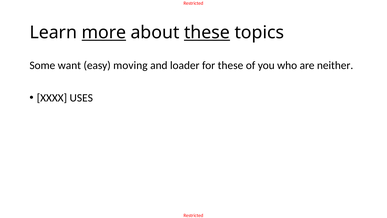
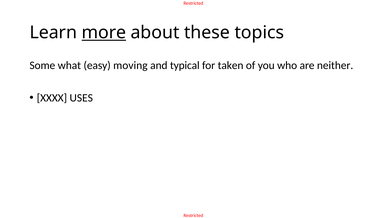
these underline: present -> none (207, 33)
want: want -> what (69, 65)
loader: loader -> typical (185, 65)
for these: these -> taken (231, 65)
